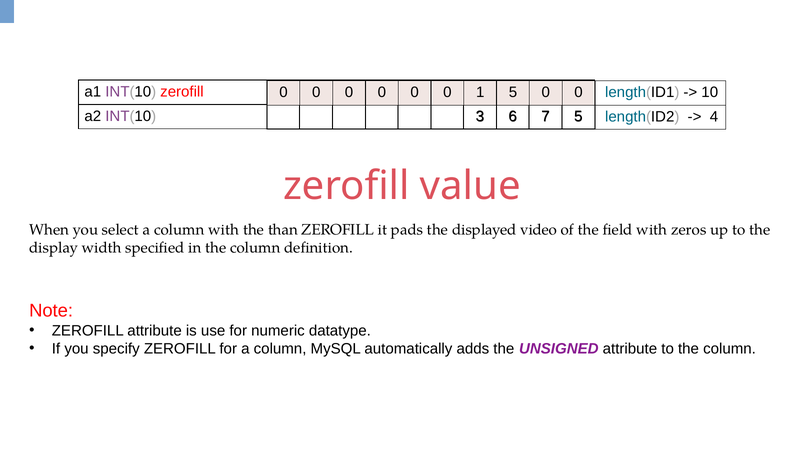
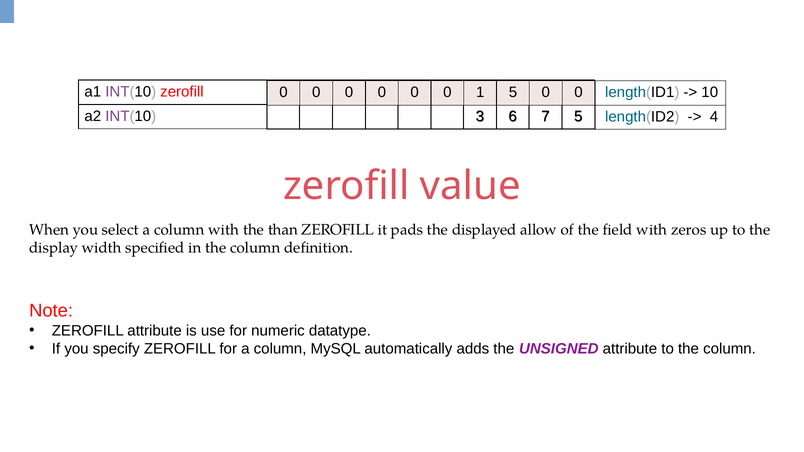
video: video -> allow (539, 230)
